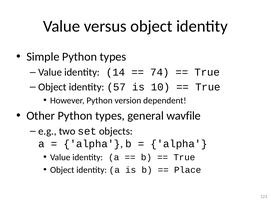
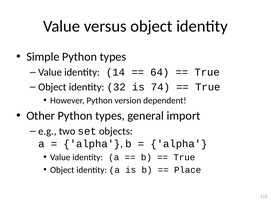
74: 74 -> 64 (160, 72)
57: 57 -> 32 (116, 87)
10: 10 -> 74 (160, 87)
wavfile: wavfile -> import (183, 116)
